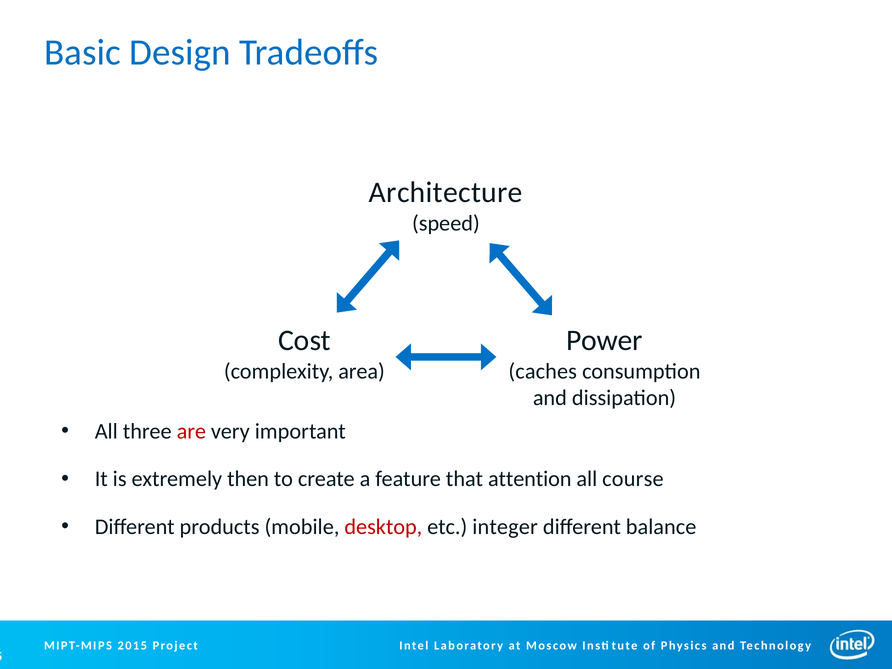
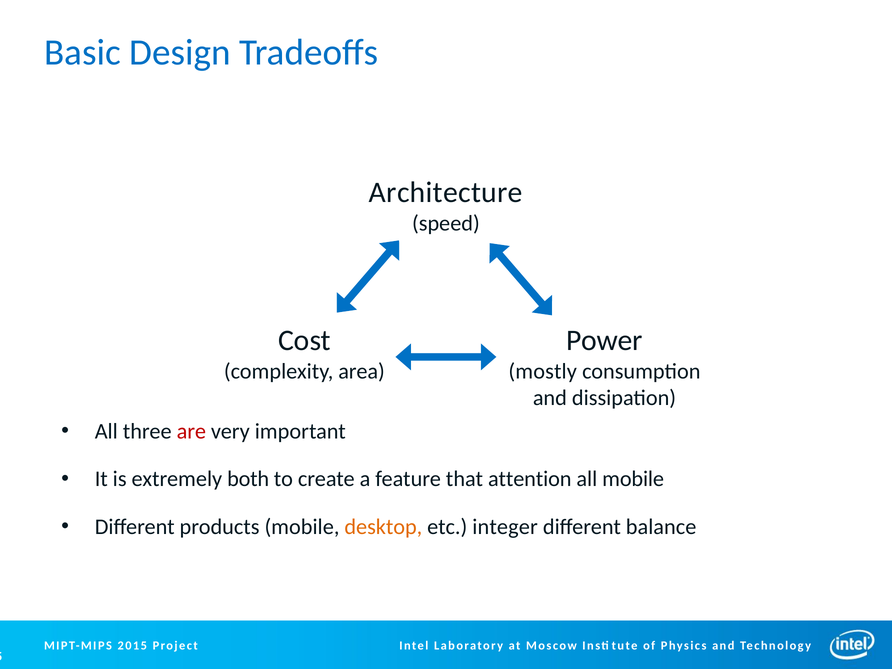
caches: caches -> mostly (543, 371)
then: then -> both (248, 479)
all course: course -> mobile (633, 479)
desktop colour: red -> orange (383, 527)
